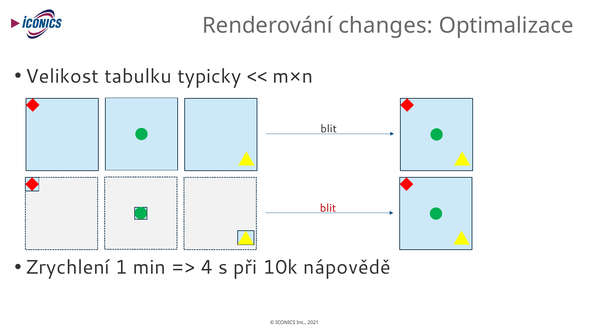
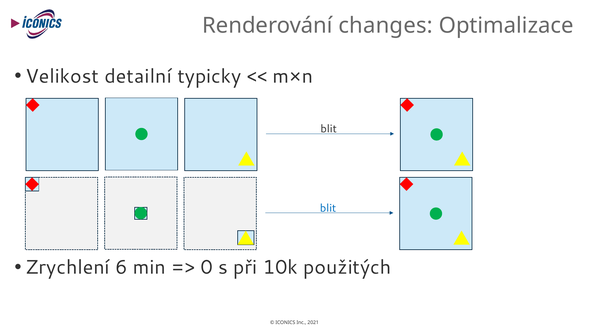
tabulku: tabulku -> detailní (138, 76)
blit colour: red -> blue (328, 208)
1: 1 -> 6 (121, 268)
4: 4 -> 0 (207, 268)
nápovědě: nápovědě -> použitých (347, 268)
